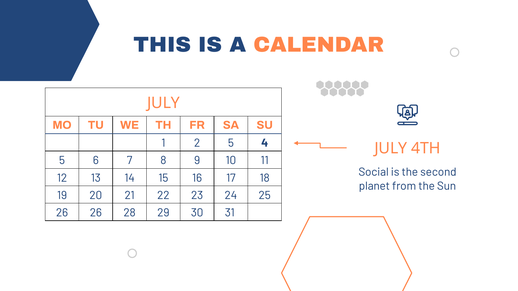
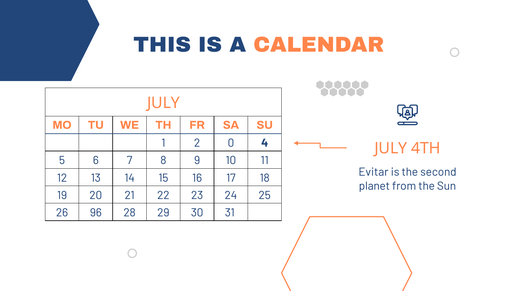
2 5: 5 -> 0 (231, 143)
Social: Social -> Evitar (374, 172)
26 26: 26 -> 96 (96, 213)
